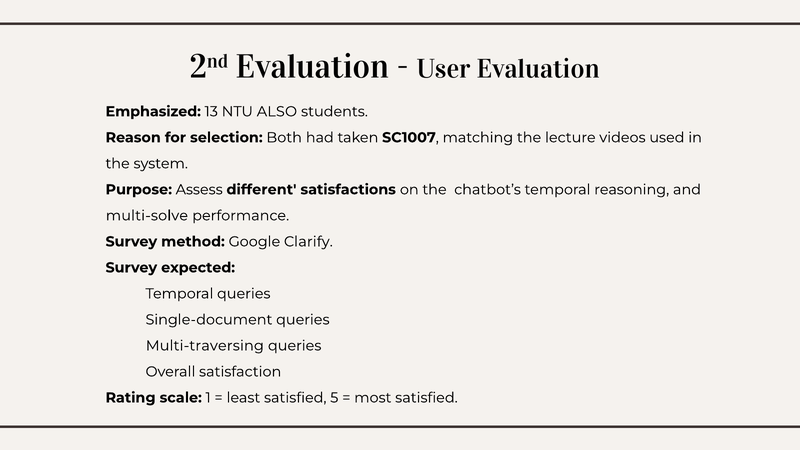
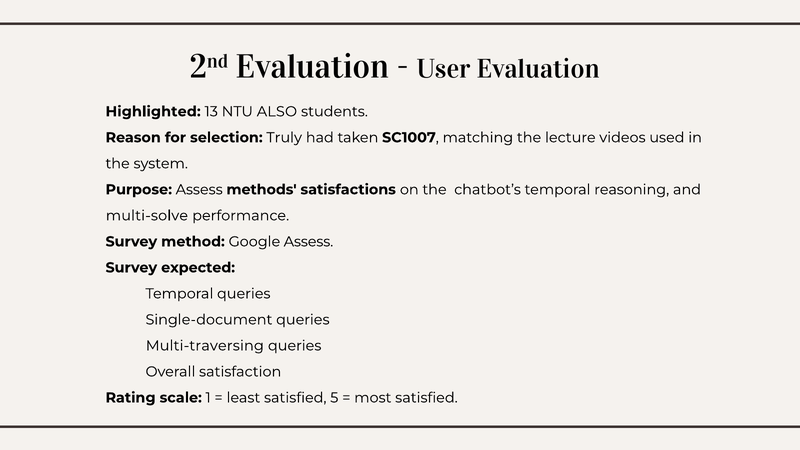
Emphasized: Emphasized -> Highlighted (153, 112)
Both: Both -> Truly (284, 138)
different: different -> methods (262, 190)
Google Clarify: Clarify -> Assess (308, 242)
